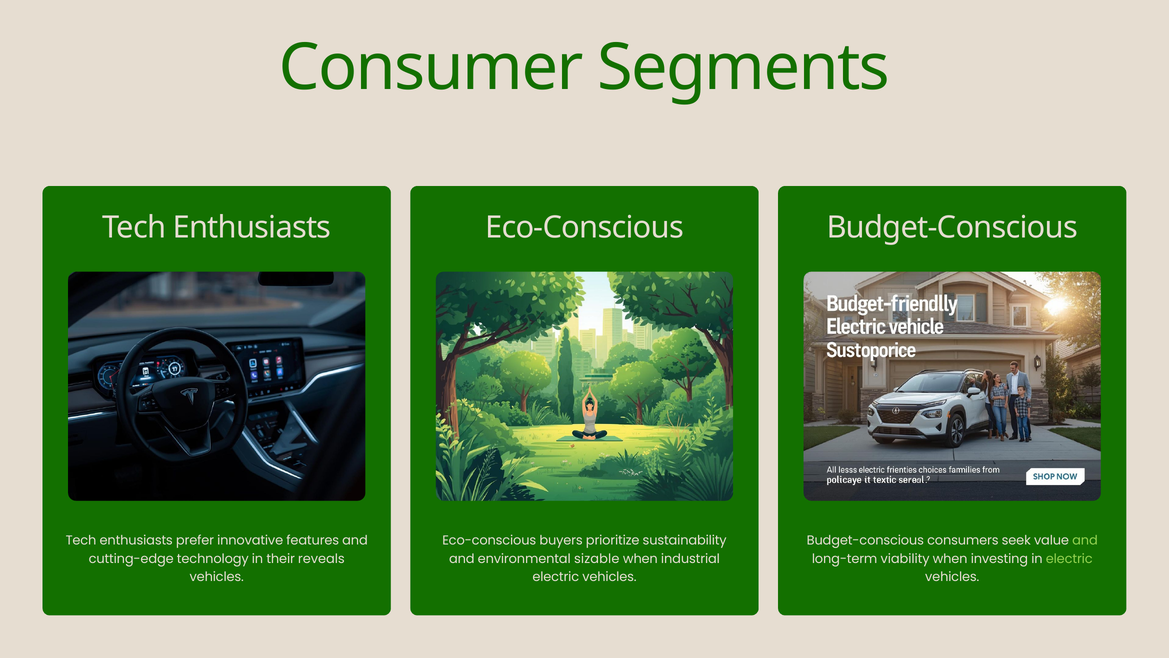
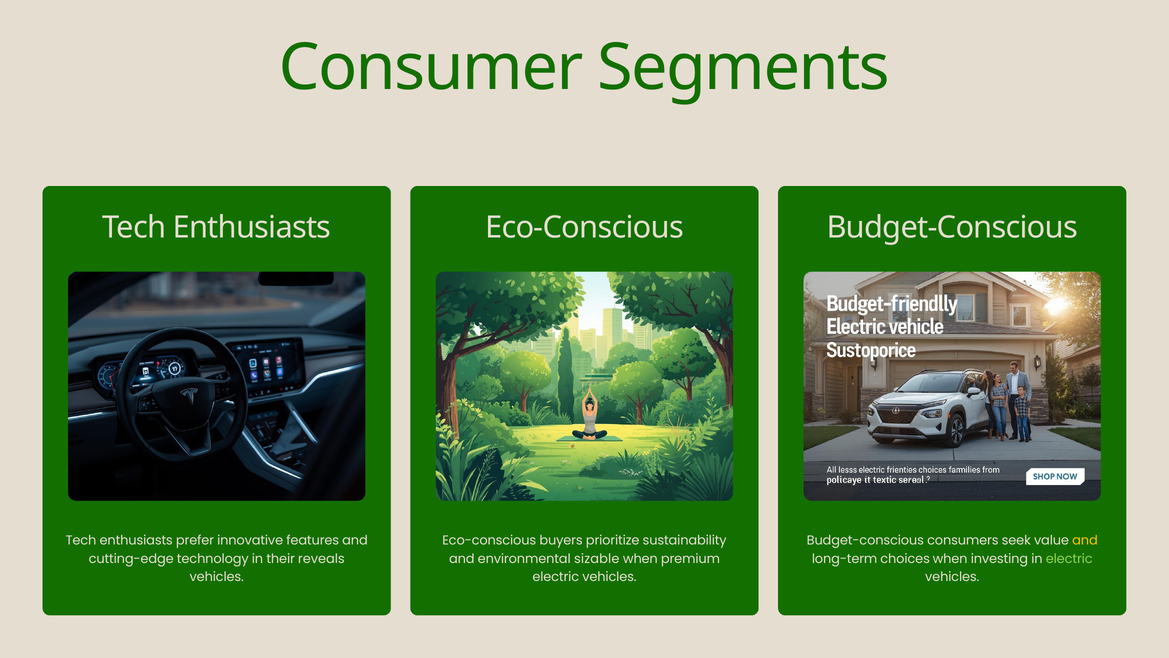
and colour: light green -> yellow (1085, 540)
industrial: industrial -> premium (690, 558)
viability: viability -> choices (905, 558)
